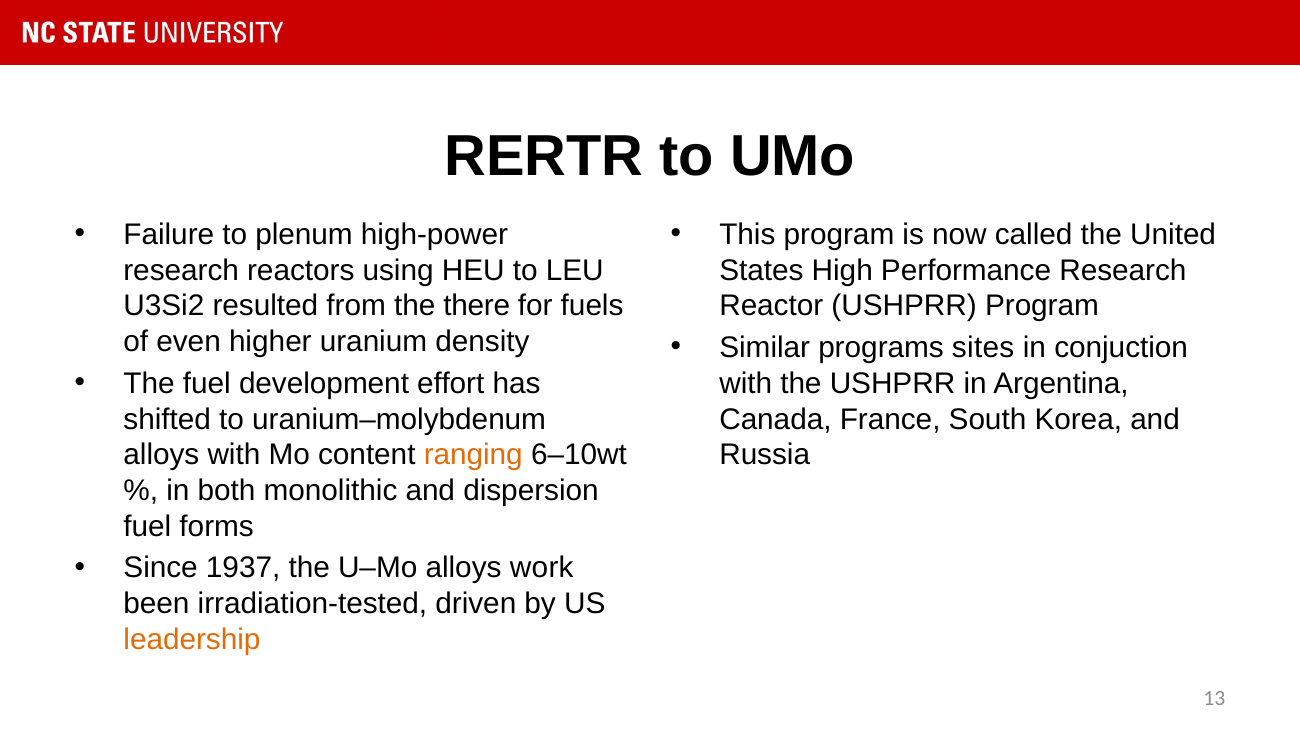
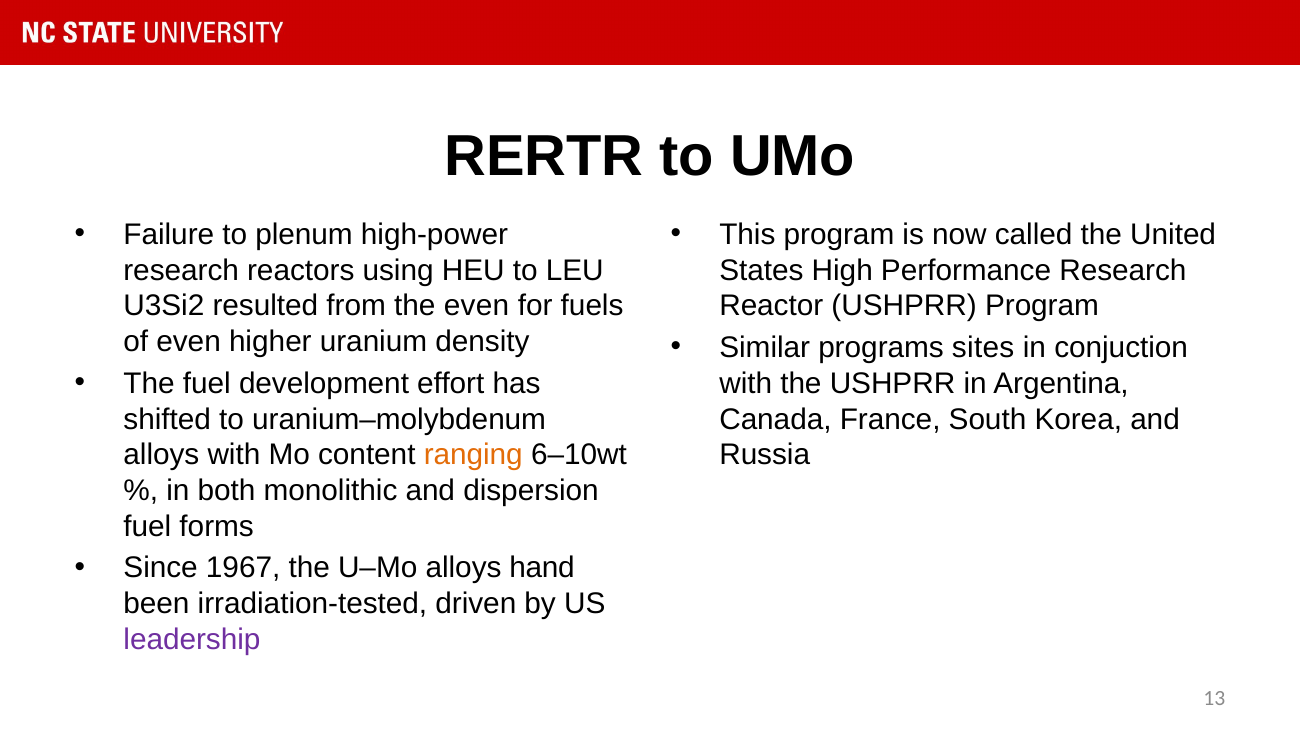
the there: there -> even (477, 306)
1937: 1937 -> 1967 (243, 568)
work: work -> hand (542, 568)
leadership colour: orange -> purple (192, 640)
